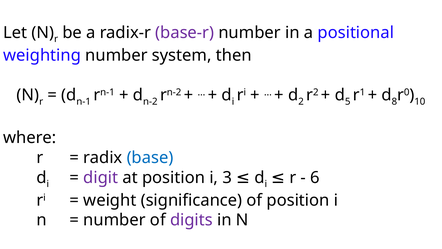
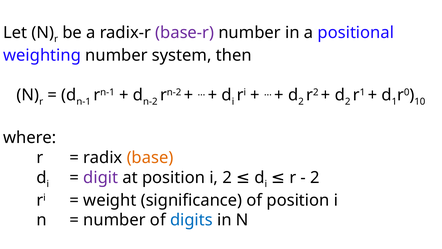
5: 5 -> 2 (348, 101)
8: 8 -> 1 (394, 101)
base colour: blue -> orange (150, 157)
6: 6 -> 2 (315, 177)
i 3: 3 -> 2 (227, 177)
digits colour: purple -> blue (191, 220)
